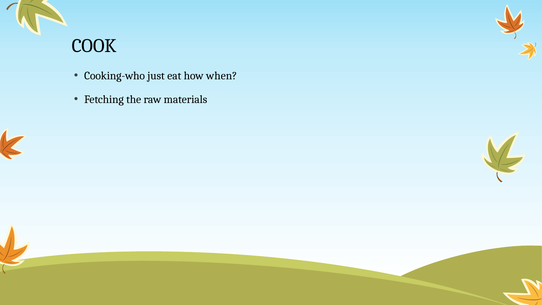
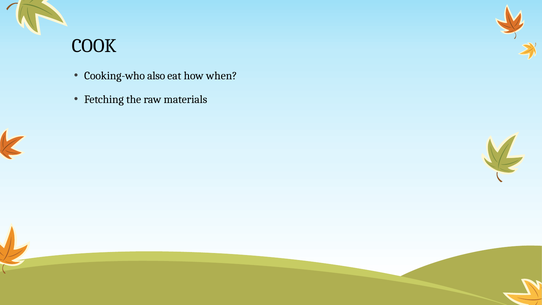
just: just -> also (156, 76)
